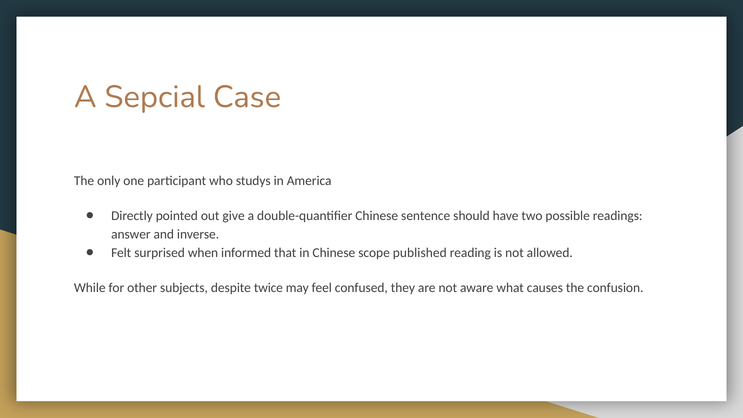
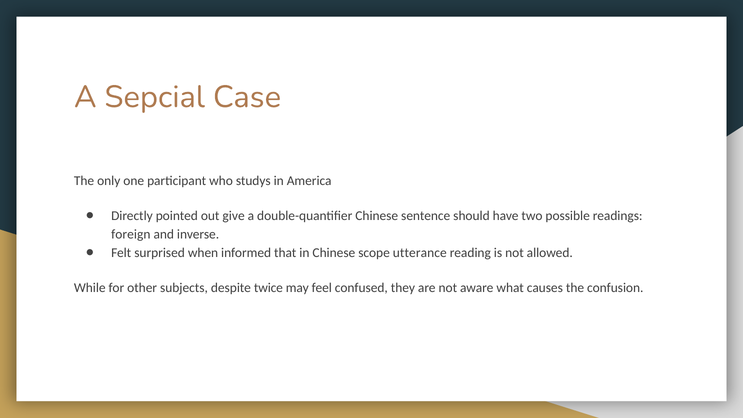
answer: answer -> foreign (131, 234)
published: published -> utterance (420, 253)
